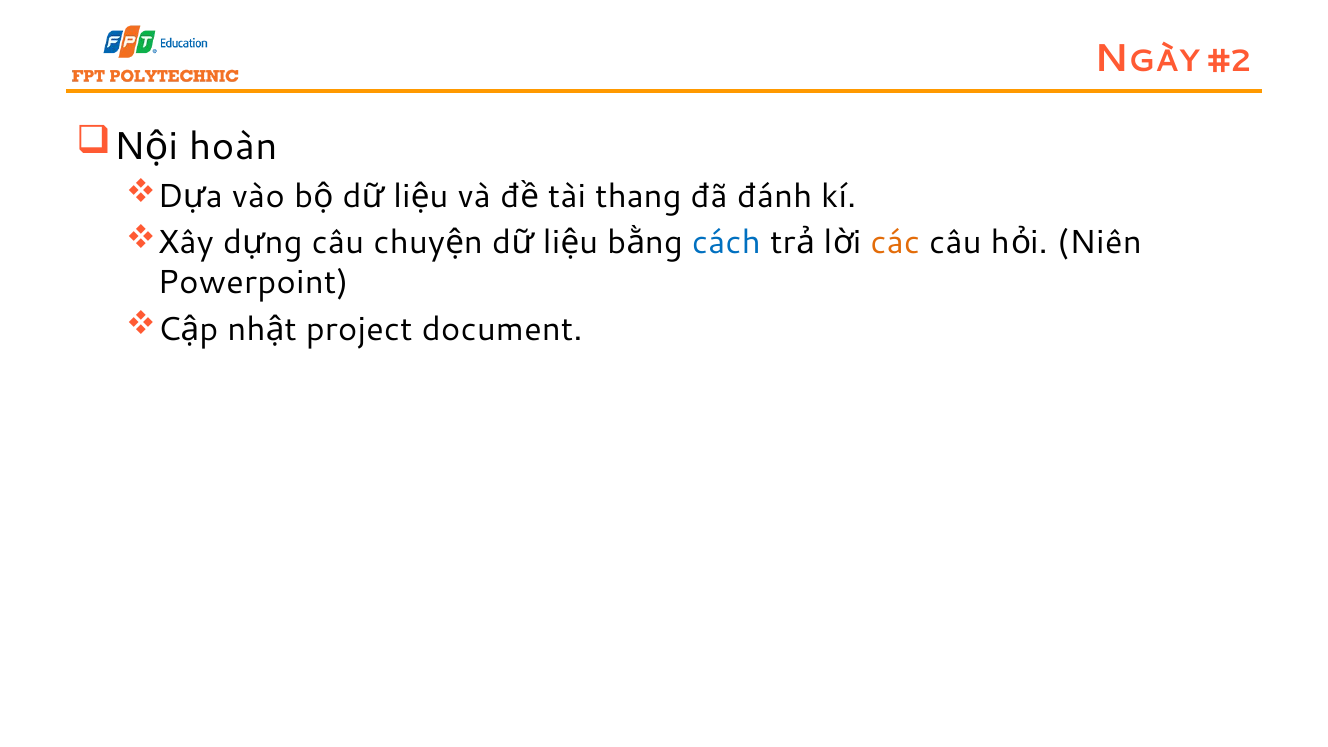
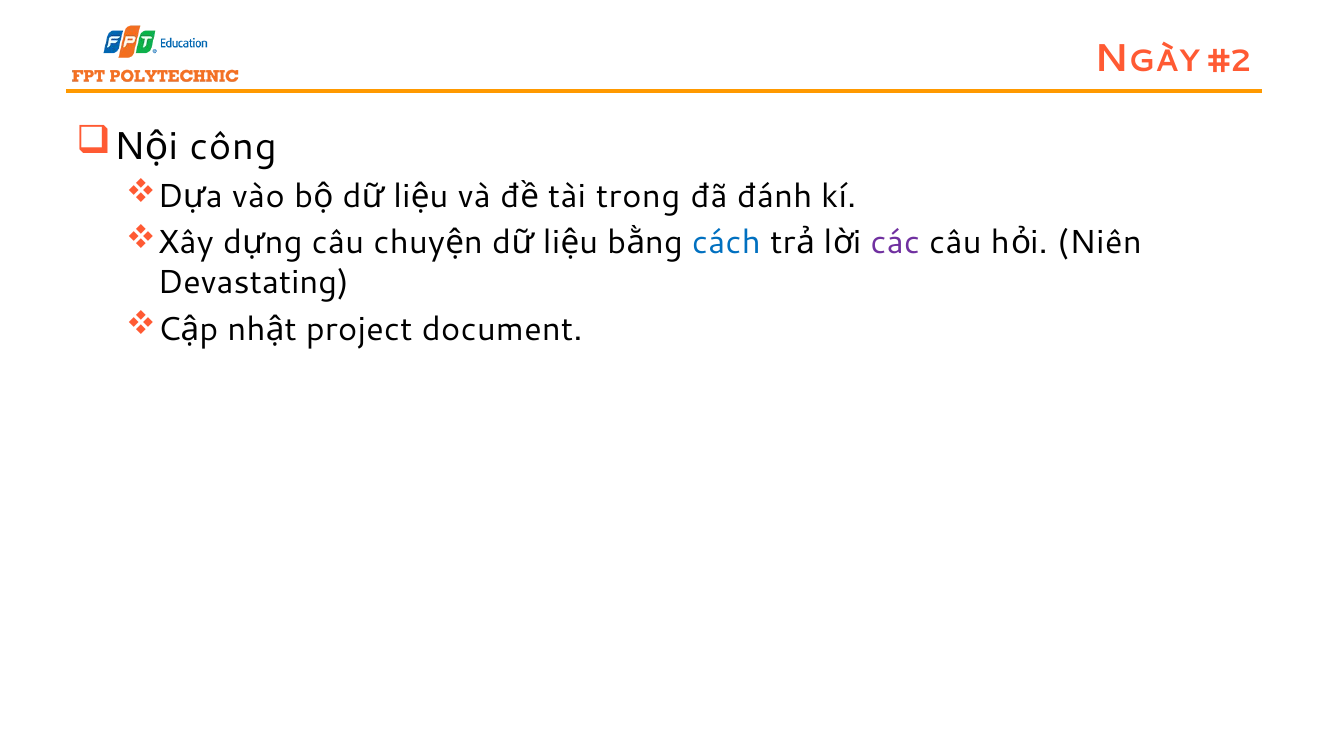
hoàn: hoàn -> công (233, 147)
thang: thang -> trong (638, 197)
các colour: orange -> purple (895, 243)
Powerpoint: Powerpoint -> Devastating (253, 283)
